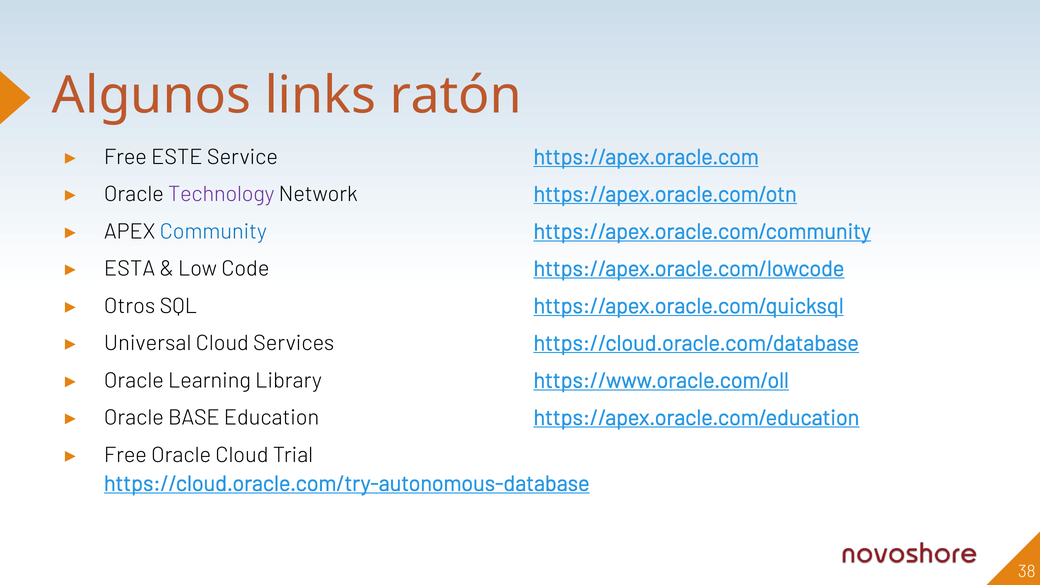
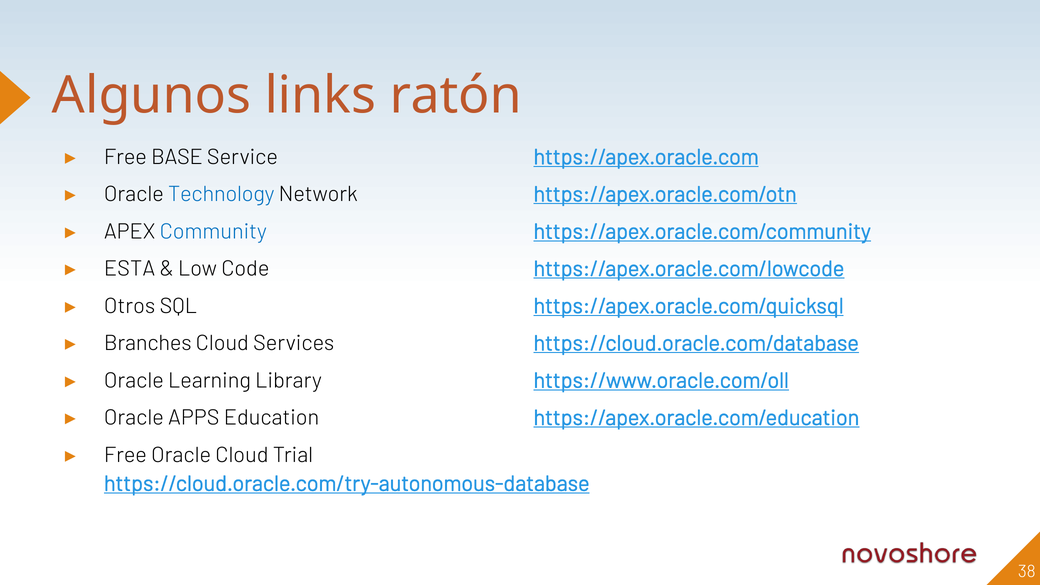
ESTE: ESTE -> BASE (177, 157)
Technology colour: purple -> blue (221, 194)
Universal: Universal -> Branches (148, 343)
BASE: BASE -> APPS (194, 418)
